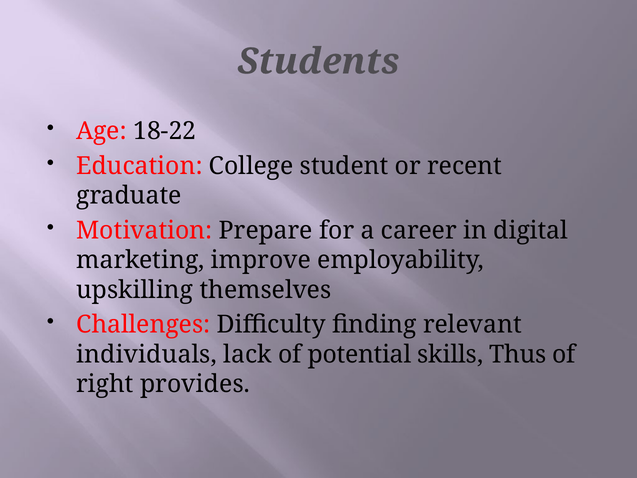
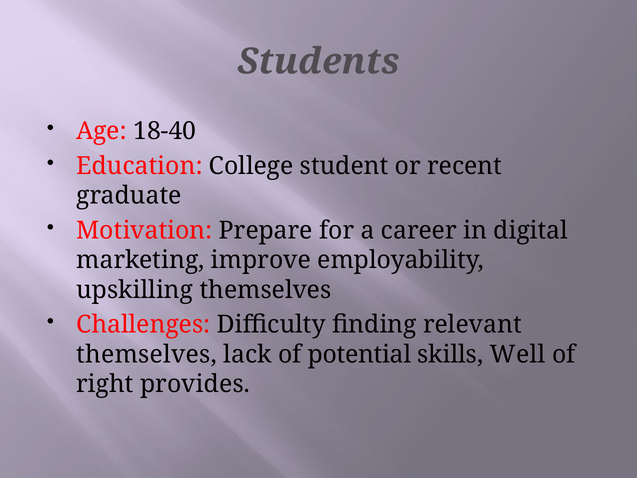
18-22: 18-22 -> 18-40 (165, 131)
individuals: individuals -> themselves (147, 354)
Thus: Thus -> Well (518, 354)
